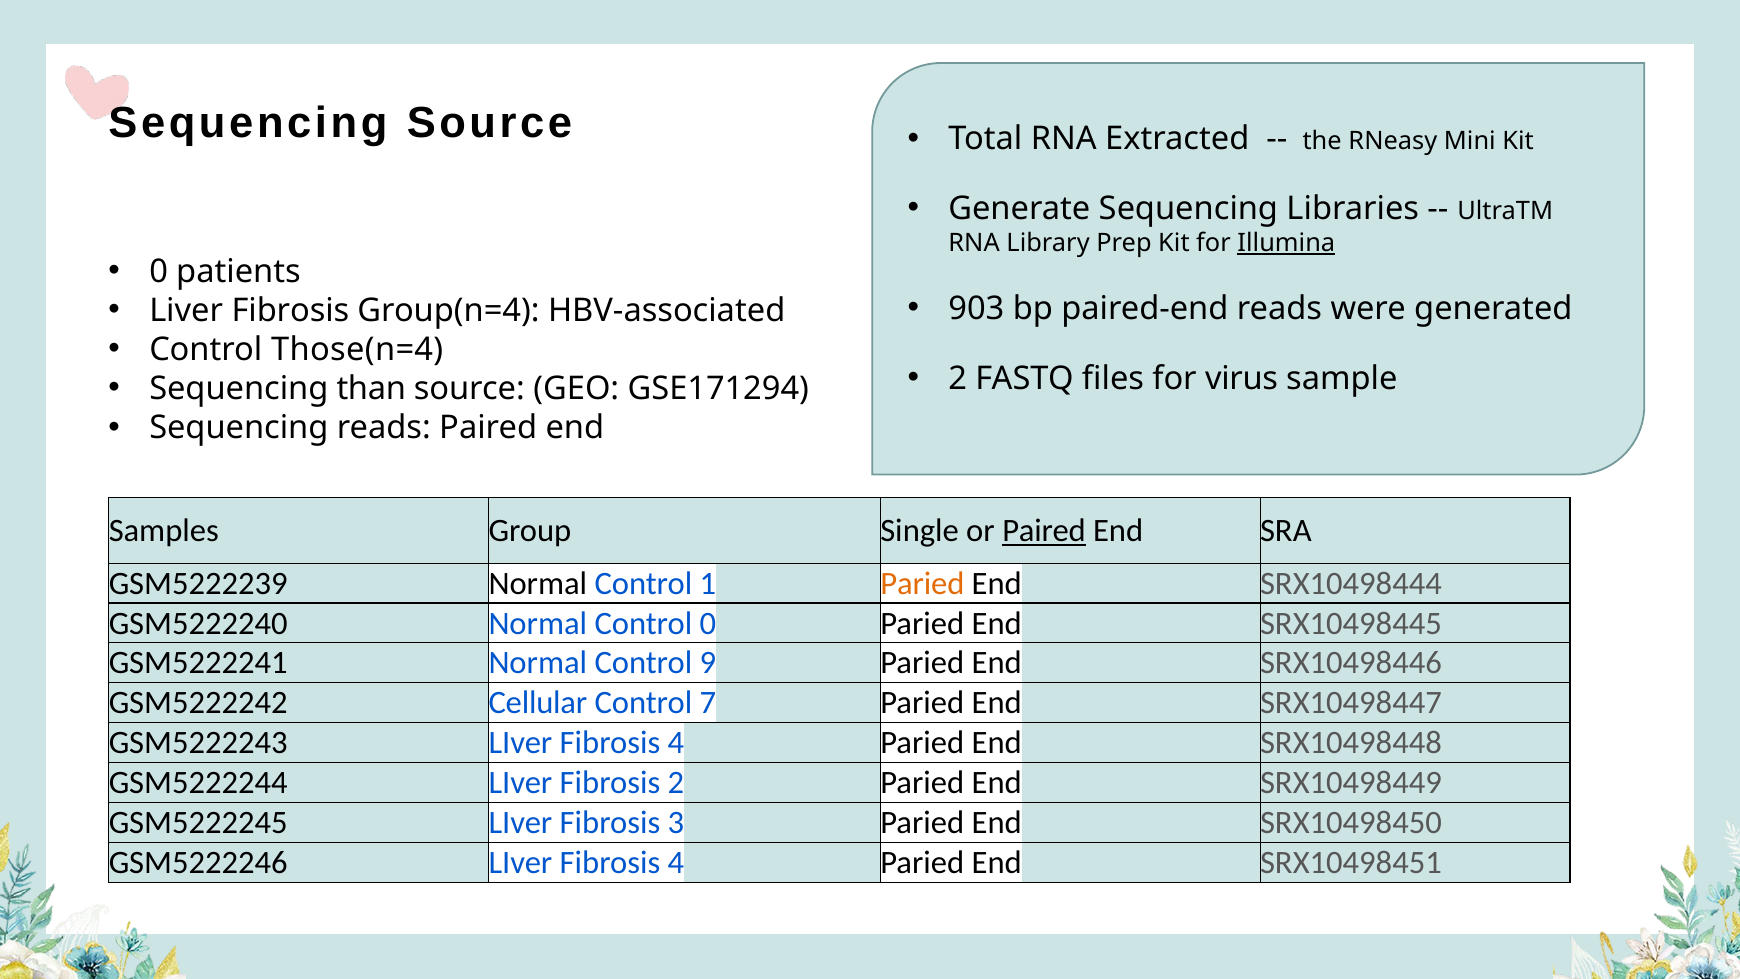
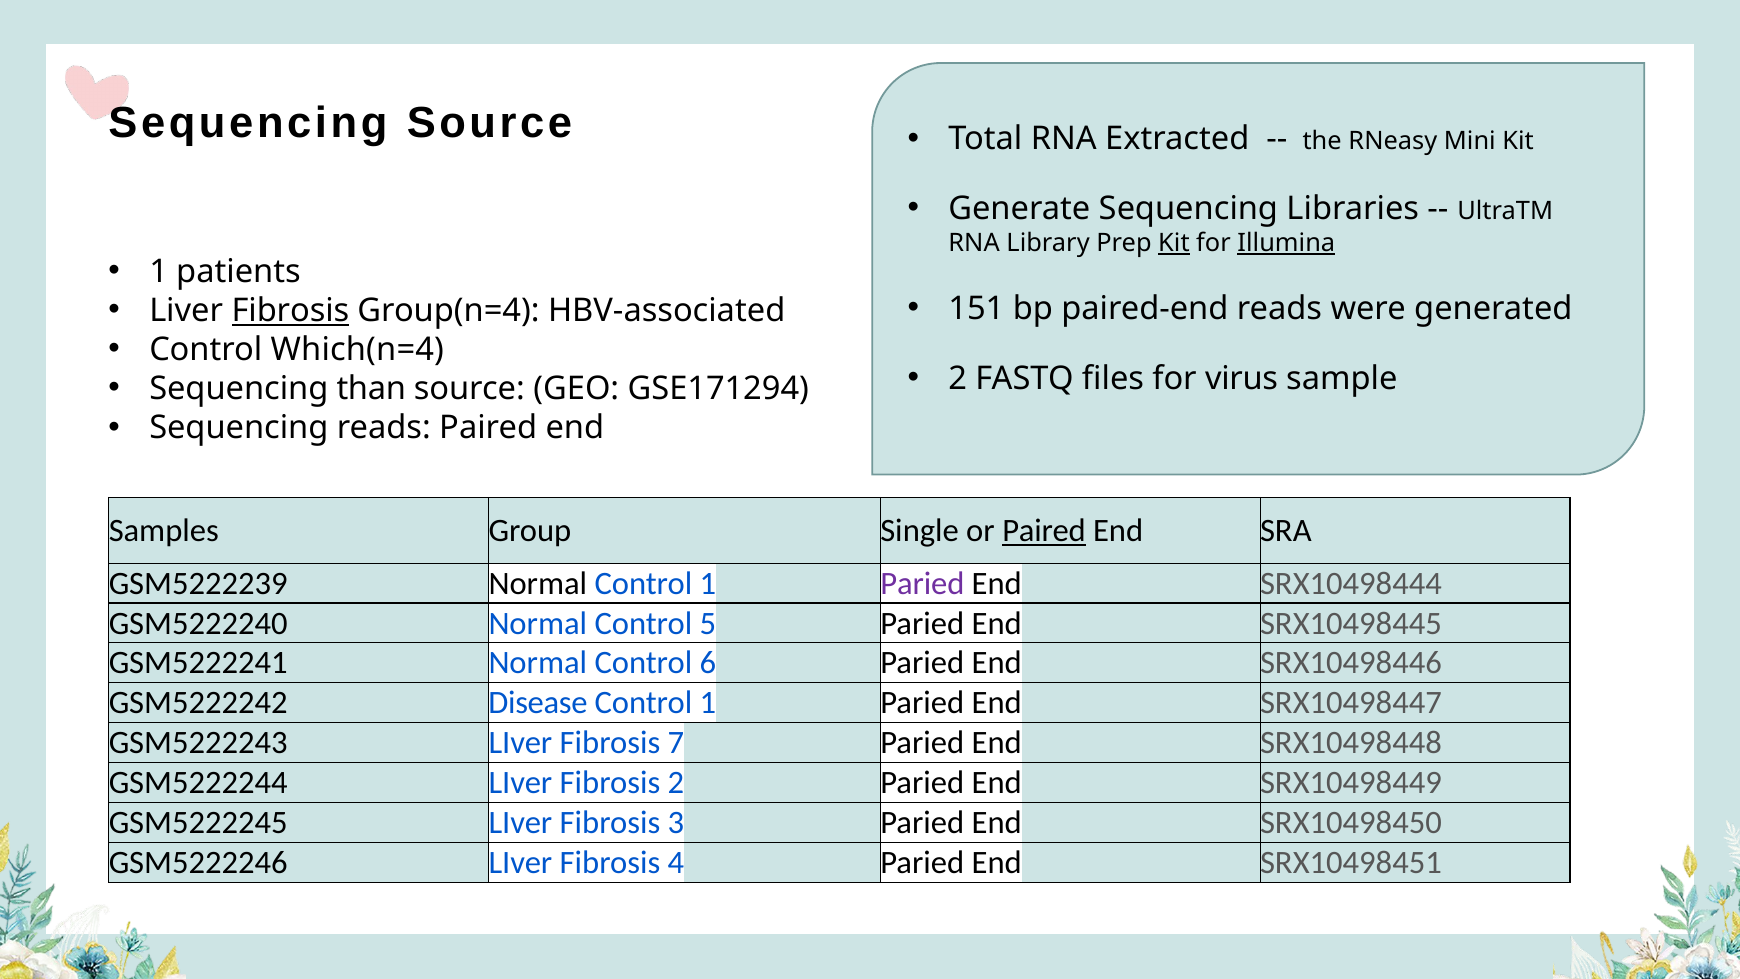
Kit underline: none -> present (1174, 243)
0: 0 -> 1 (159, 271)
903: 903 -> 151 (976, 309)
Fibrosis underline: none -> present (290, 310)
Those(n=4: Those(n=4 -> Which(n=4 (357, 350)
Paried colour: orange -> purple (922, 583)
Control 0: 0 -> 5 (708, 623)
9: 9 -> 6 (708, 663)
Cellular: Cellular -> Disease (538, 703)
7: 7 -> 1 (708, 703)
GSM5222243 LIver Fibrosis 4: 4 -> 7 (676, 743)
